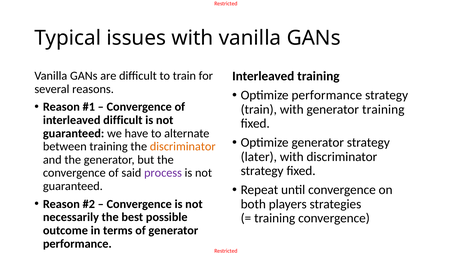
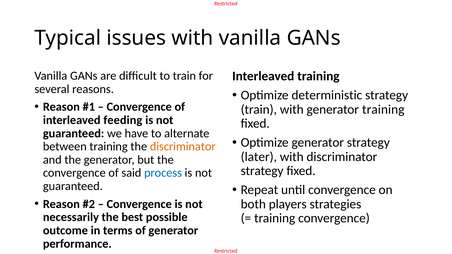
Optimize performance: performance -> deterministic (327, 95)
interleaved difficult: difficult -> feeding (123, 120)
process colour: purple -> blue (163, 173)
